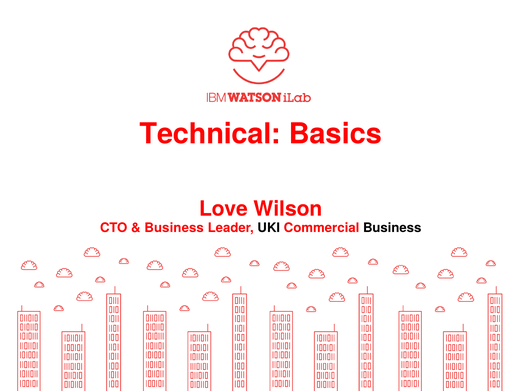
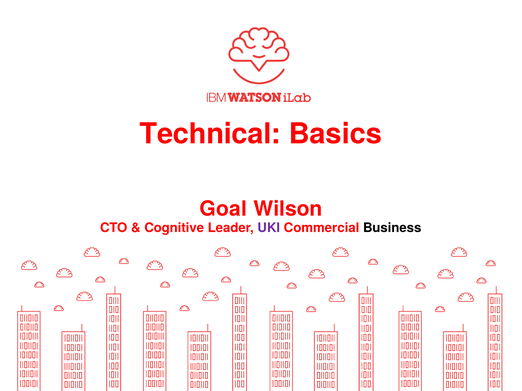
Love: Love -> Goal (223, 209)
Business: Business -> Cognitive (174, 228)
UKI colour: black -> purple (269, 228)
